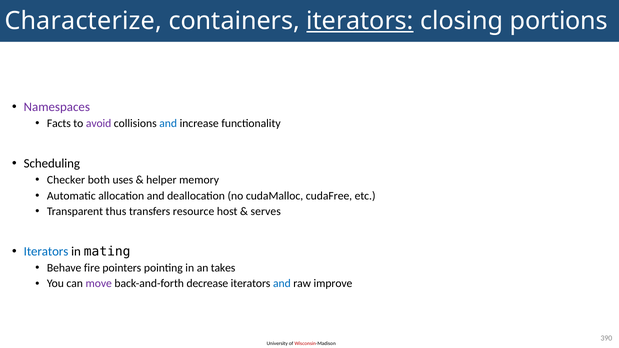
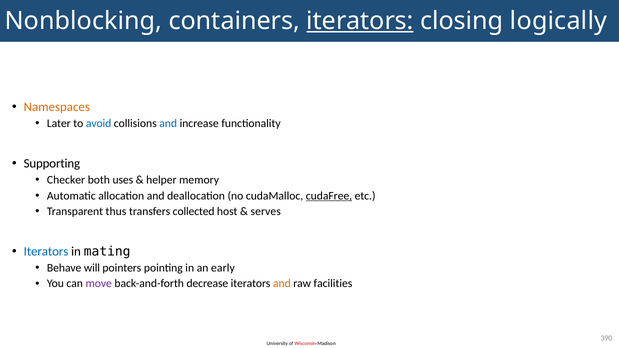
Characterize: Characterize -> Nonblocking (83, 21)
portions: portions -> logically (559, 21)
Namespaces colour: purple -> orange (57, 107)
Facts: Facts -> Later (59, 124)
avoid colour: purple -> blue (99, 124)
Scheduling: Scheduling -> Supporting (52, 164)
cudaFree underline: none -> present (329, 196)
resource: resource -> collected (194, 212)
fire: fire -> will (92, 268)
takes: takes -> early (223, 268)
and colour: blue -> orange (282, 284)
improve: improve -> facilities (333, 284)
